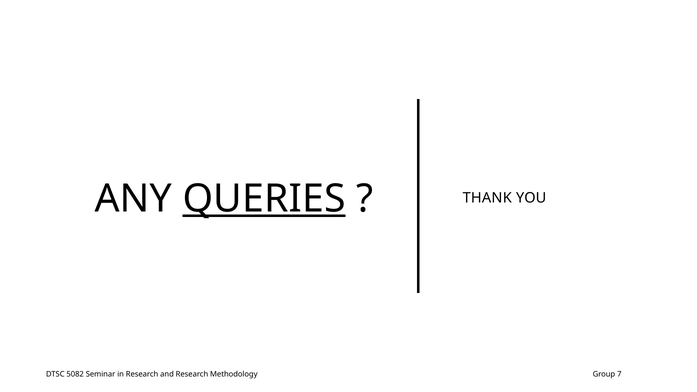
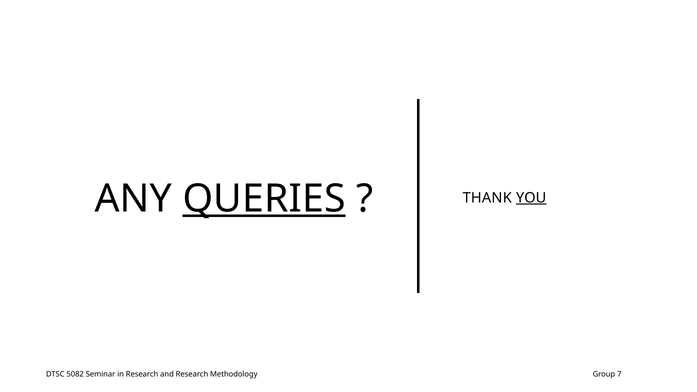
YOU underline: none -> present (531, 198)
